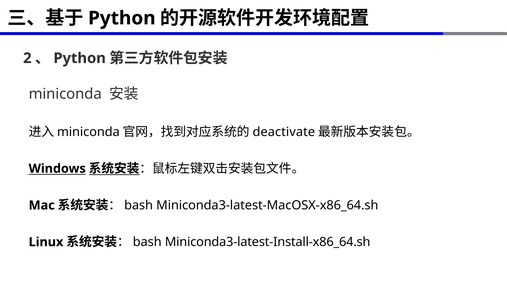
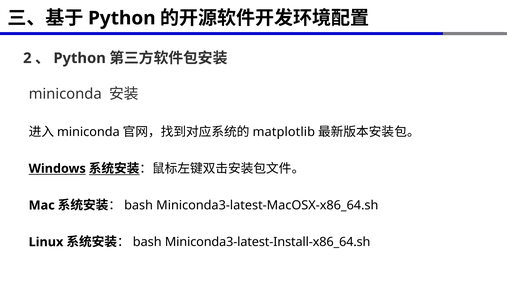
deactivate: deactivate -> matplotlib (284, 132)
